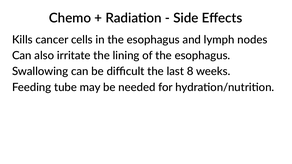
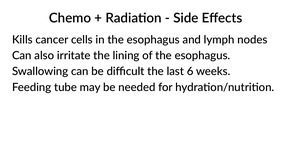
8: 8 -> 6 (190, 72)
